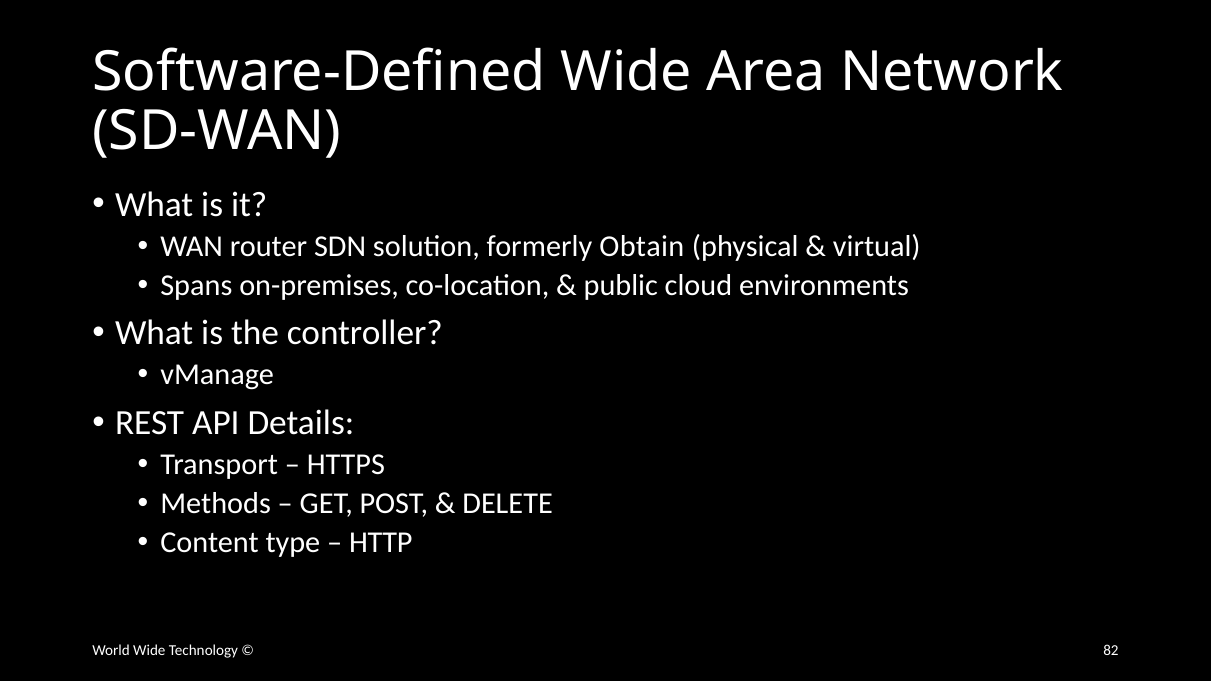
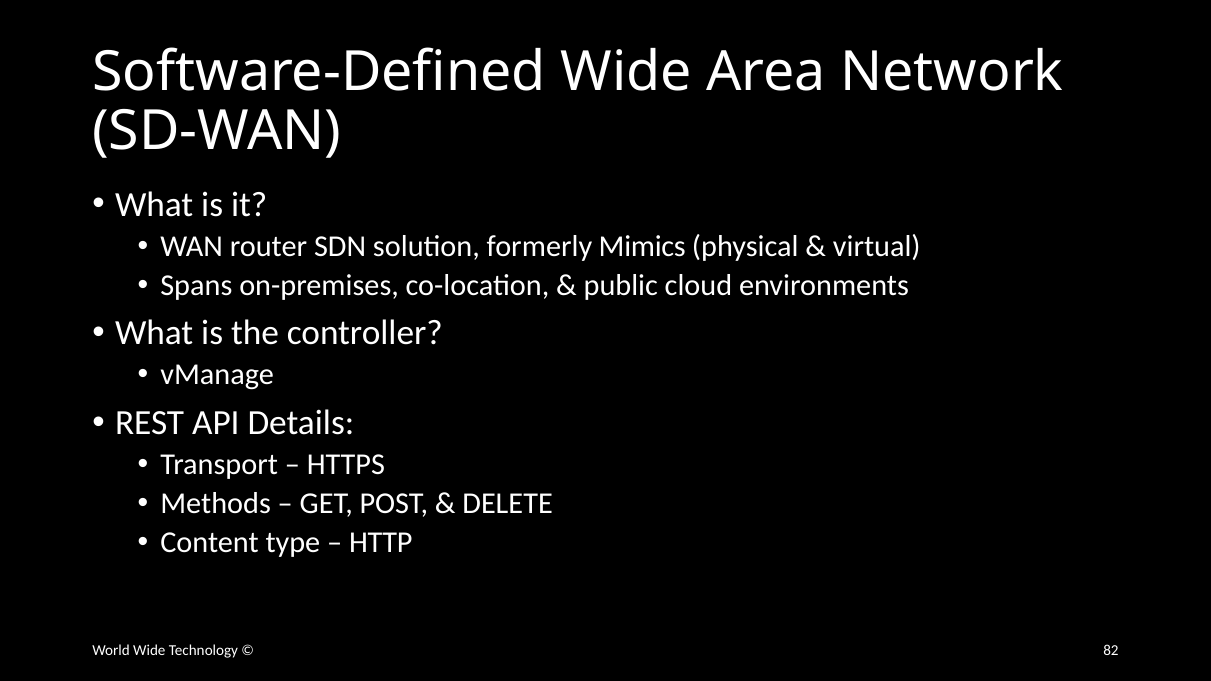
Obtain: Obtain -> Mimics (642, 246)
